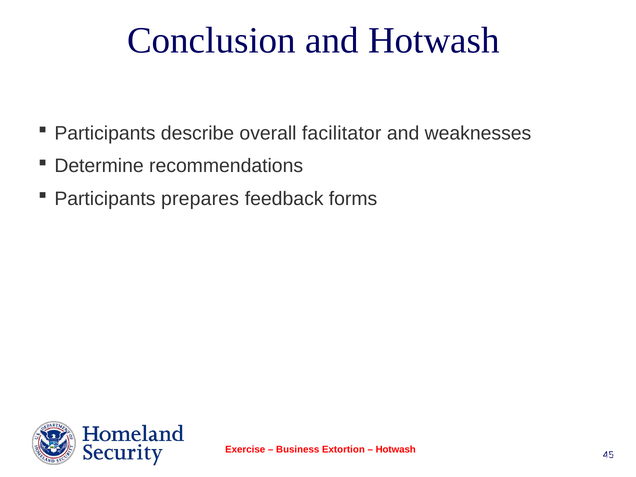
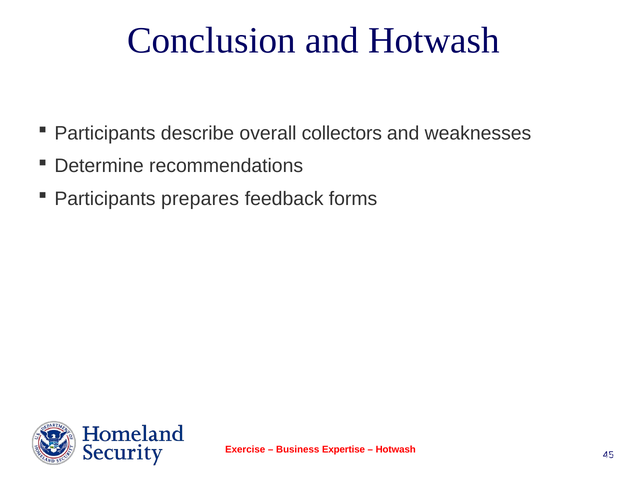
facilitator: facilitator -> collectors (342, 133)
Extortion: Extortion -> Expertise (344, 450)
